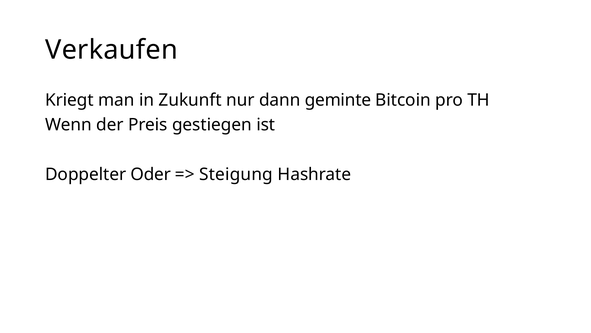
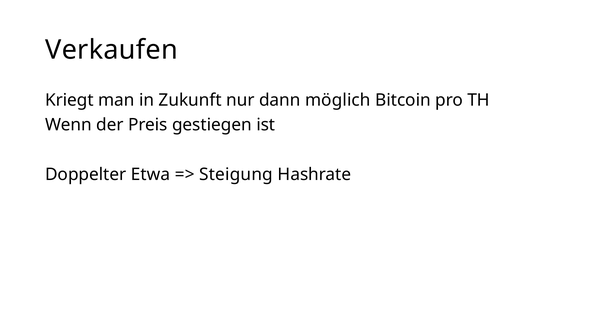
geminte: geminte -> möglich (338, 100)
Oder: Oder -> Etwa (151, 174)
